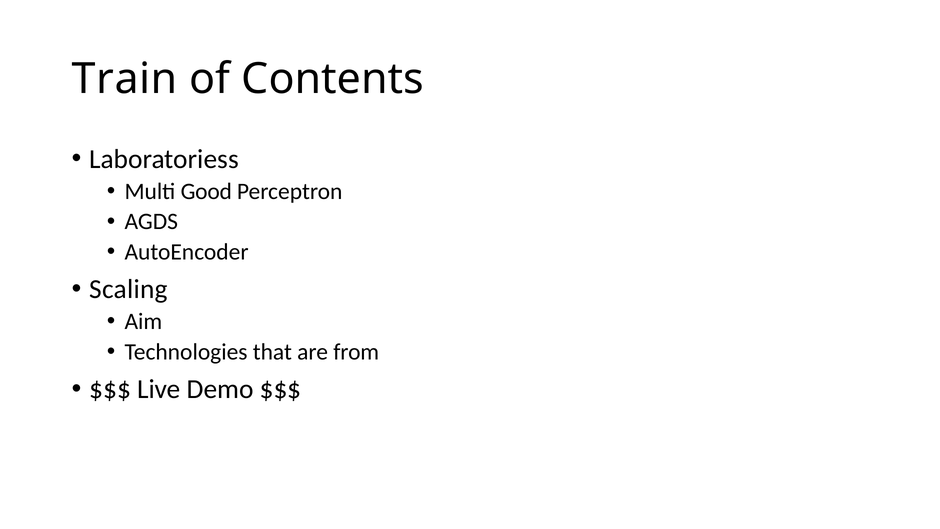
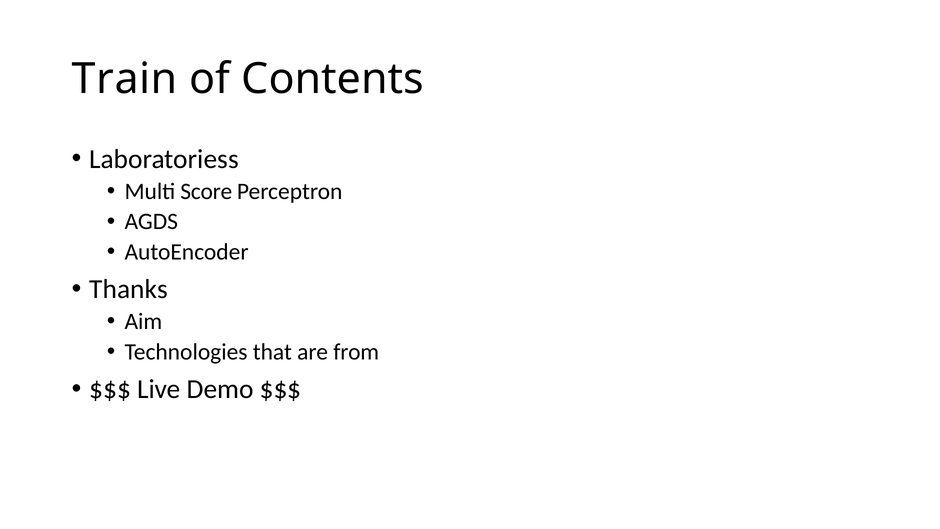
Good: Good -> Score (206, 191)
Scaling: Scaling -> Thanks (129, 289)
